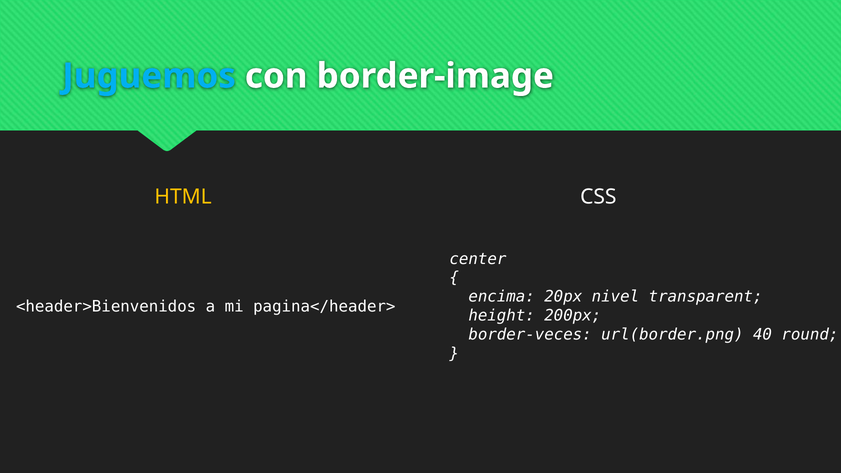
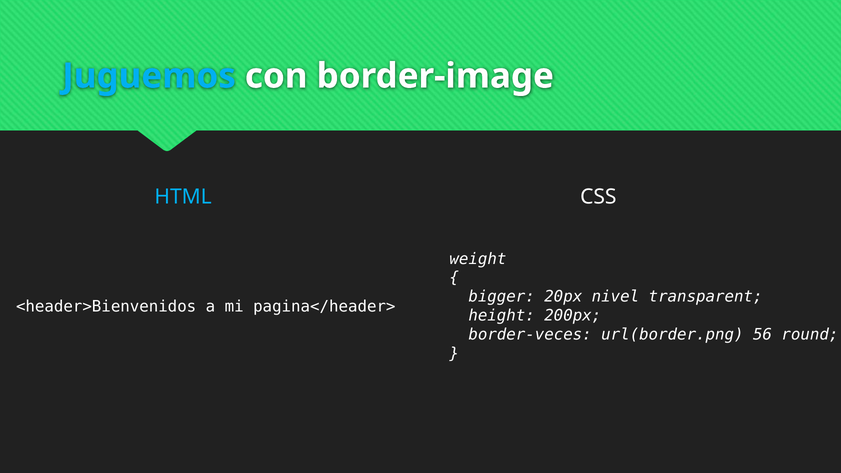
HTML colour: yellow -> light blue (183, 197)
center: center -> weight (478, 259)
encima: encima -> bigger (502, 297)
40: 40 -> 56 (763, 335)
